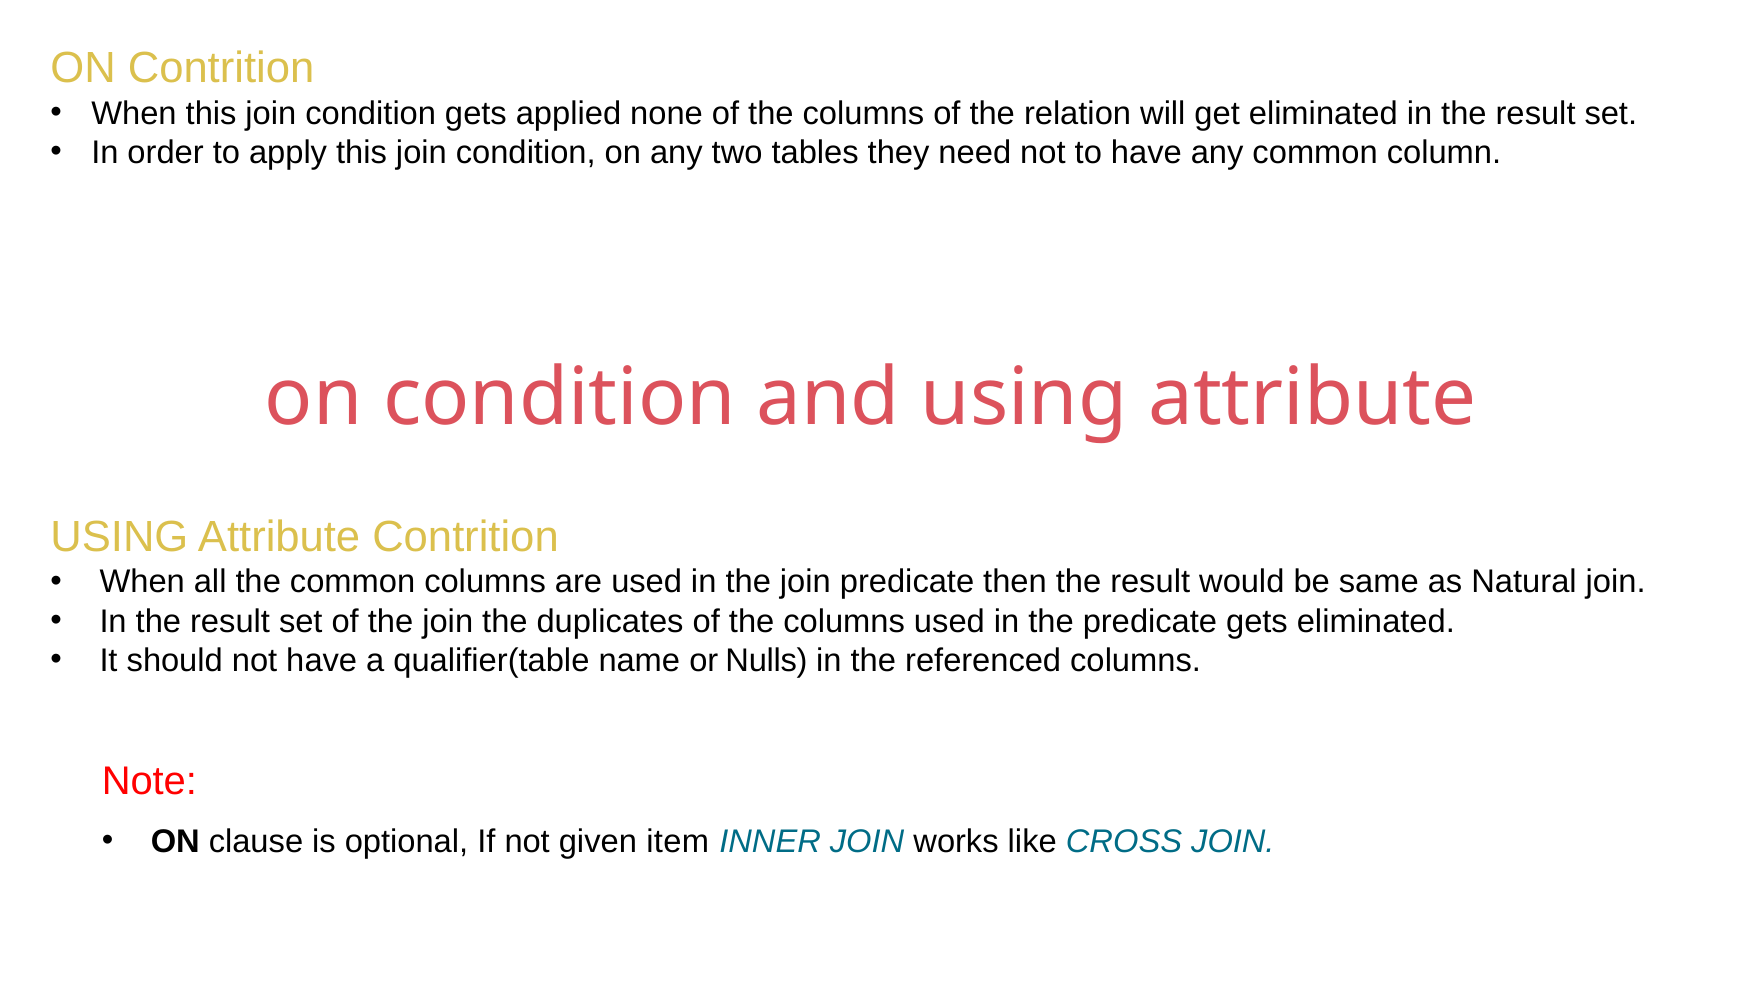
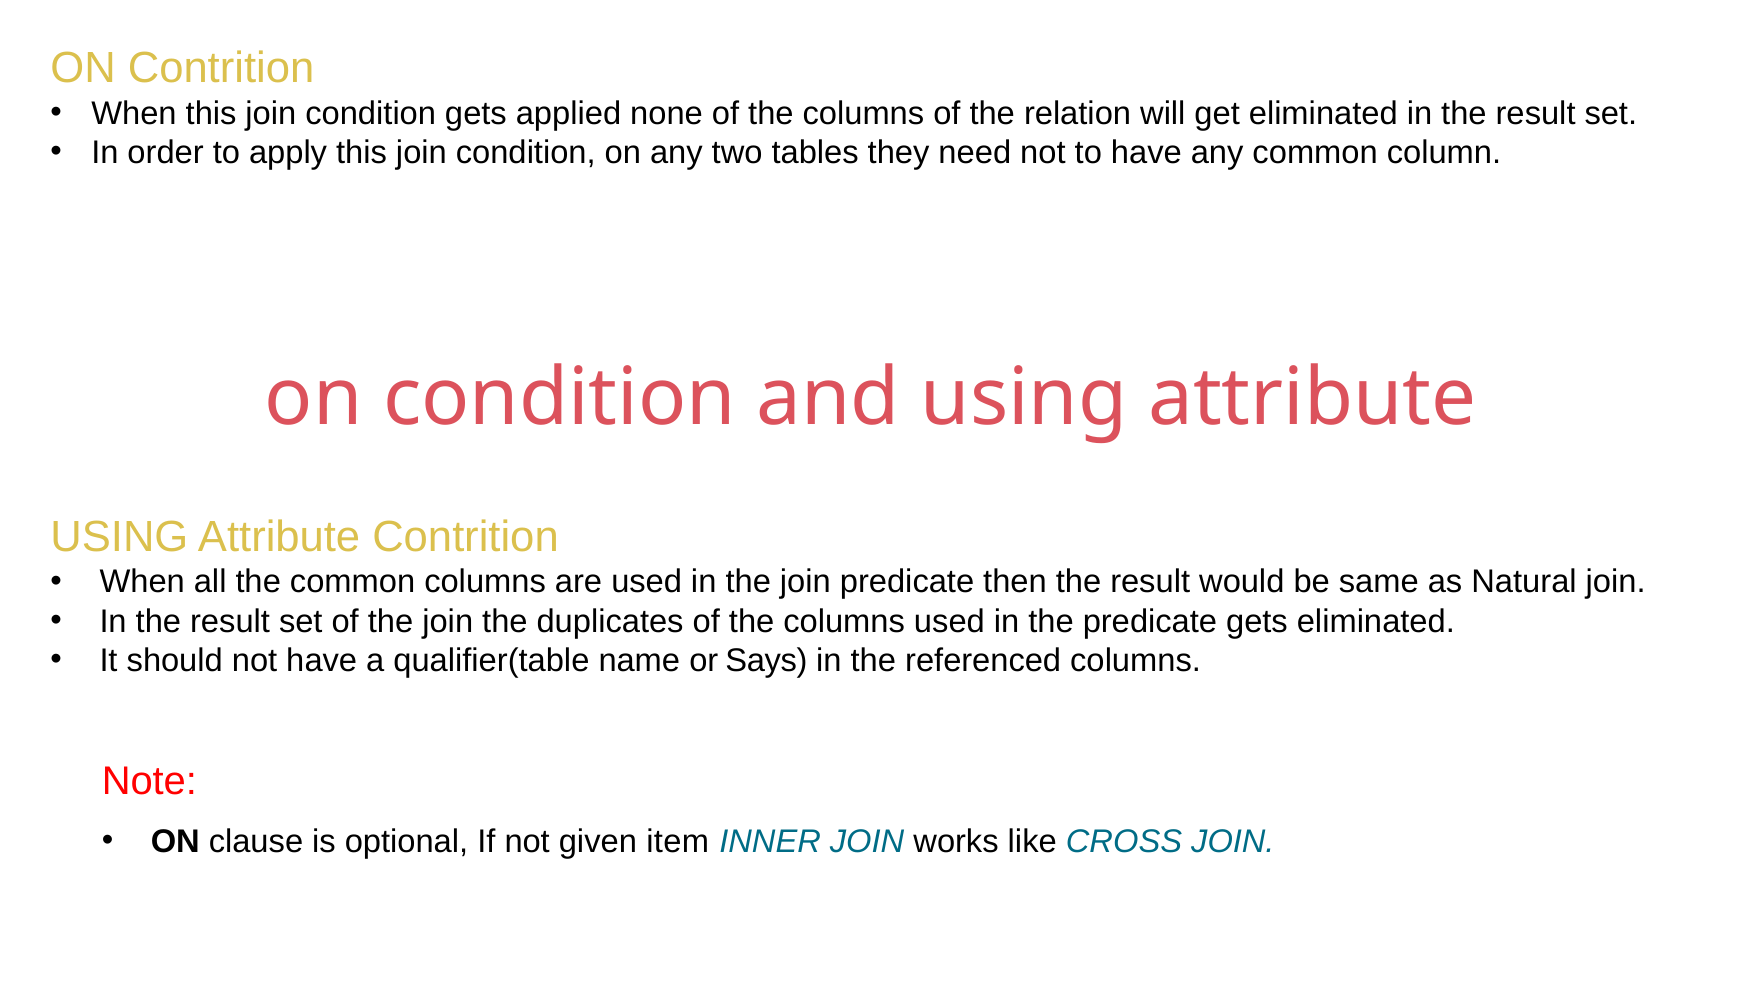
Nulls: Nulls -> Says (766, 660)
